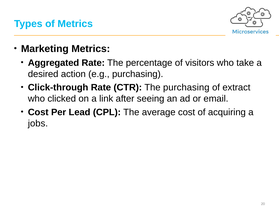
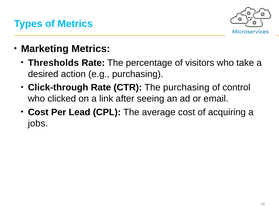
Aggregated: Aggregated -> Thresholds (53, 63)
extract: extract -> control (236, 88)
